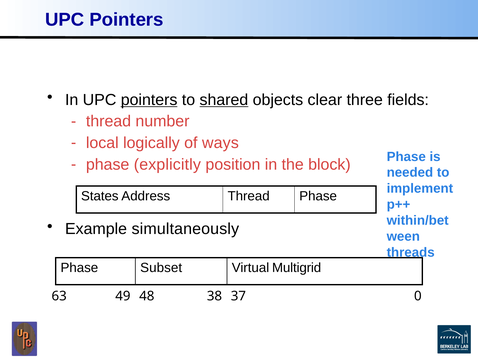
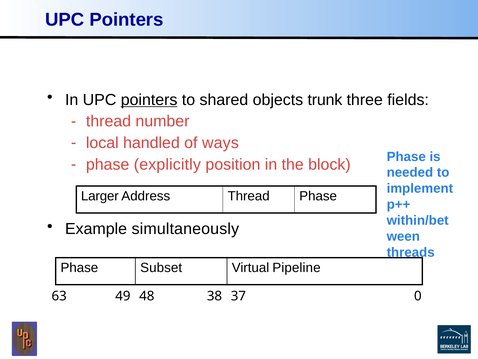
shared underline: present -> none (224, 100)
clear: clear -> trunk (325, 100)
logically: logically -> handled (151, 143)
States: States -> Larger (100, 196)
Multigrid: Multigrid -> Pipeline (296, 267)
